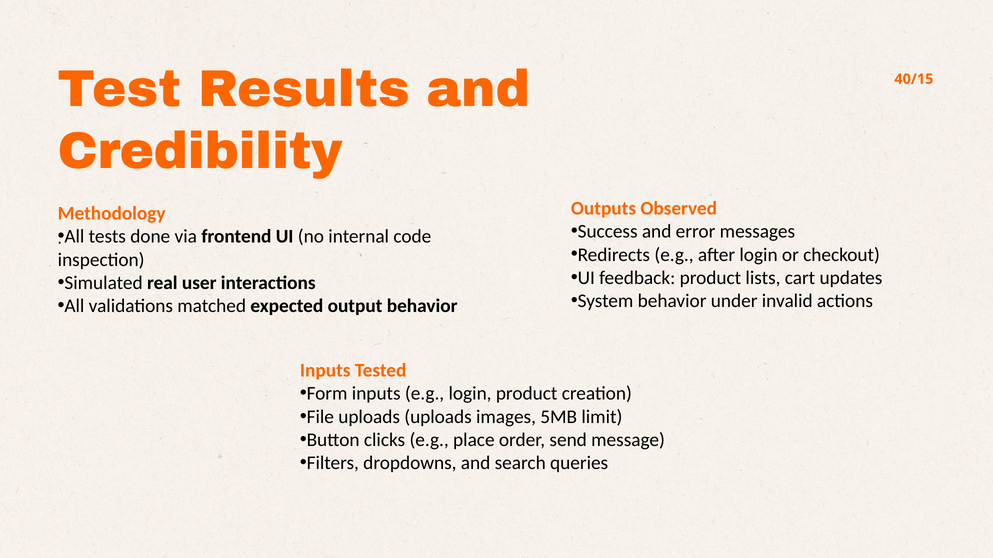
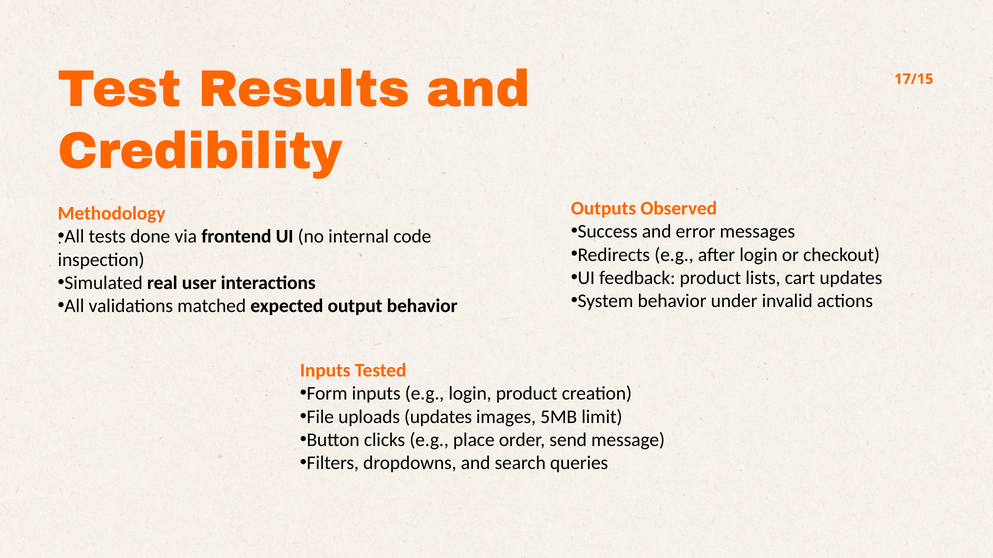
40/15: 40/15 -> 17/15 (914, 79)
uploads uploads: uploads -> updates (438, 417)
